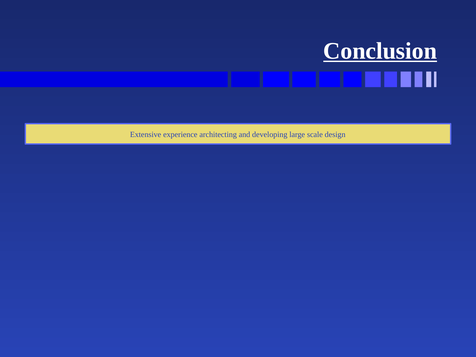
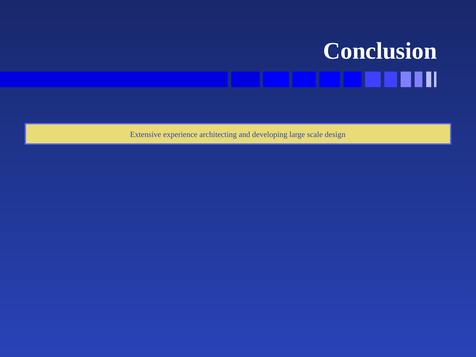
Conclusion underline: present -> none (380, 51)
